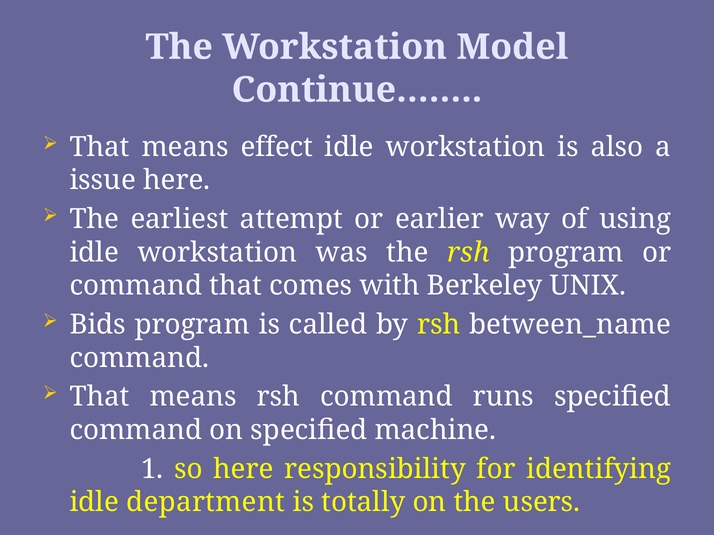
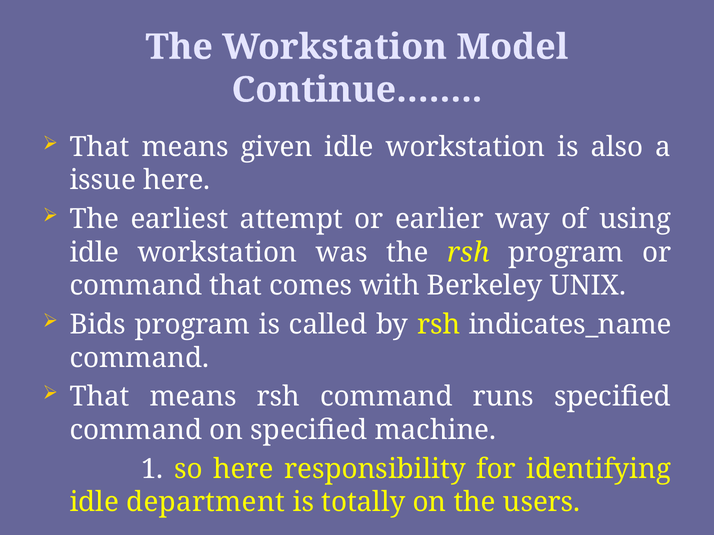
effect: effect -> given (277, 147)
between_name: between_name -> indicates_name (570, 325)
